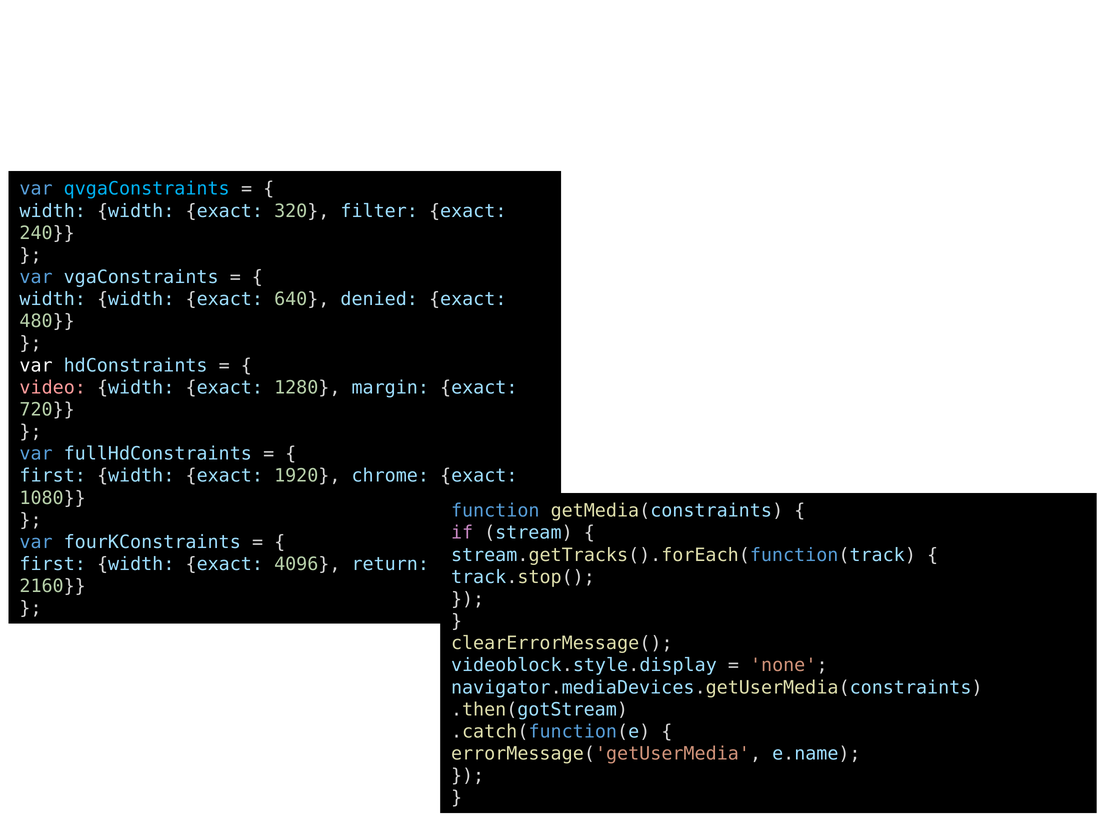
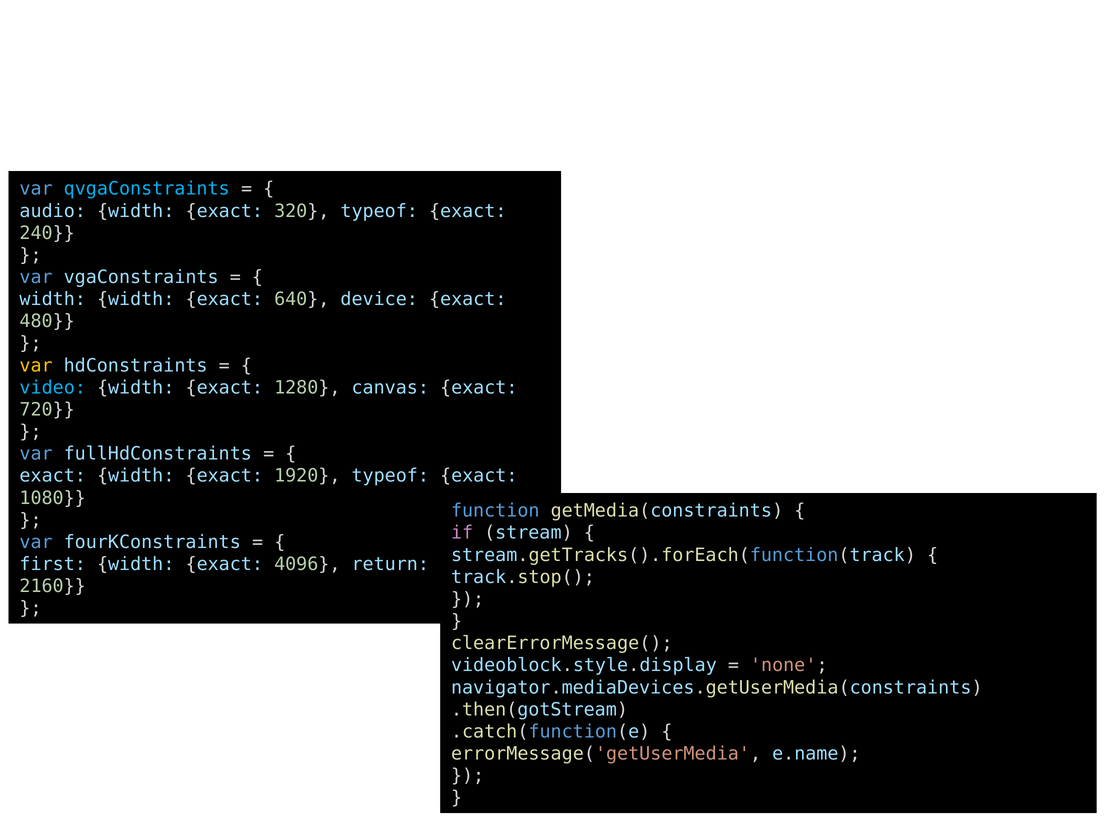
width: width -> audio (53, 211)
320 filter: filter -> typeof (379, 211)
denied: denied -> device (379, 300)
var colour: white -> yellow (36, 366)
video colour: pink -> light blue (53, 388)
margin: margin -> canvas (390, 388)
first: first -> exact (53, 476)
1920 chrome: chrome -> typeof (390, 476)
